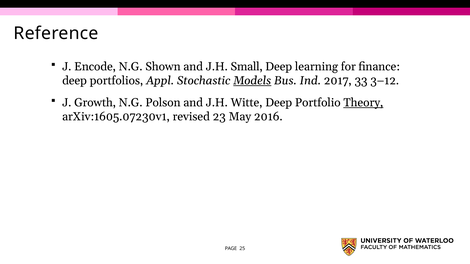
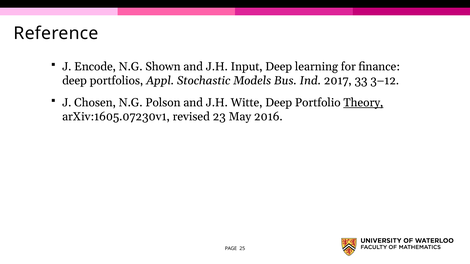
Small: Small -> Input (247, 67)
Models underline: present -> none (252, 81)
Growth: Growth -> Chosen (95, 103)
